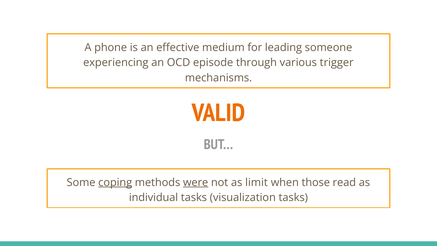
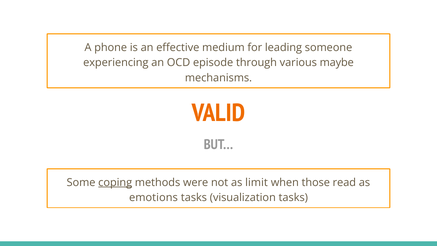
trigger: trigger -> maybe (337, 63)
were underline: present -> none (196, 182)
individual: individual -> emotions (153, 197)
